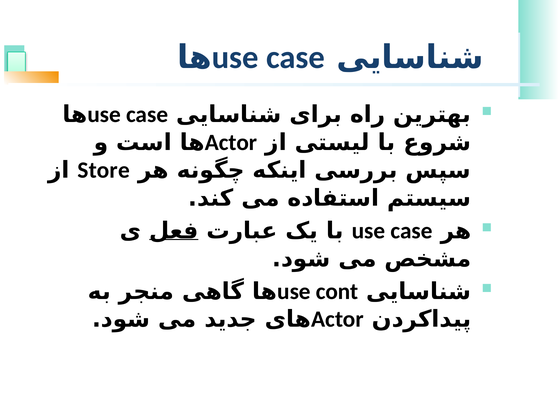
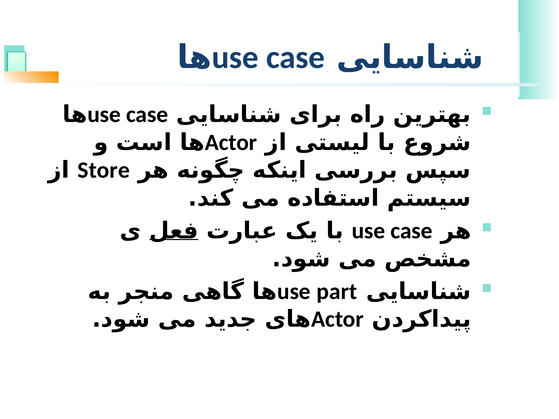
cont: cont -> part (337, 292)
